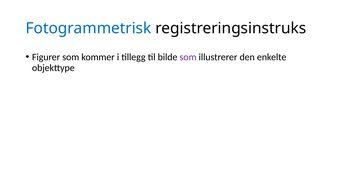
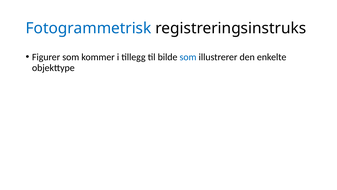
som colour: purple -> blue (188, 57)
